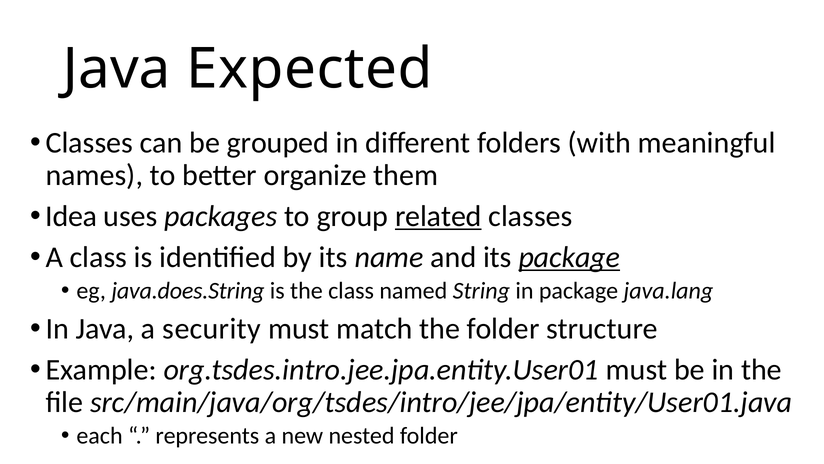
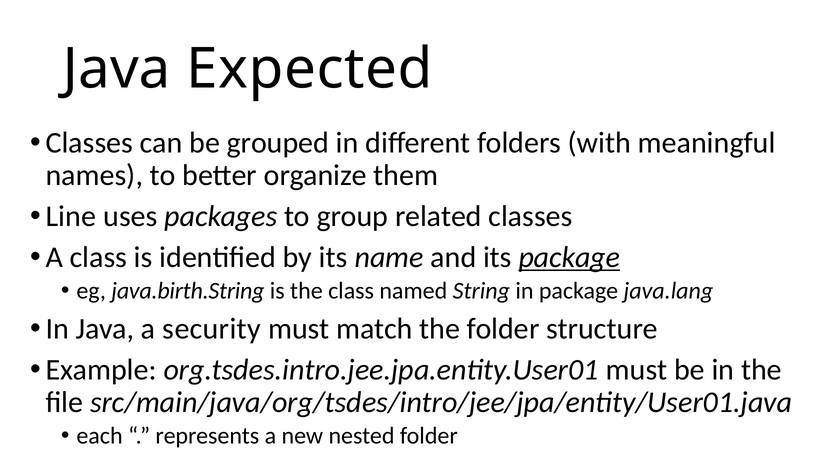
Idea: Idea -> Line (71, 216)
related underline: present -> none (438, 216)
java.does.String: java.does.String -> java.birth.String (188, 291)
